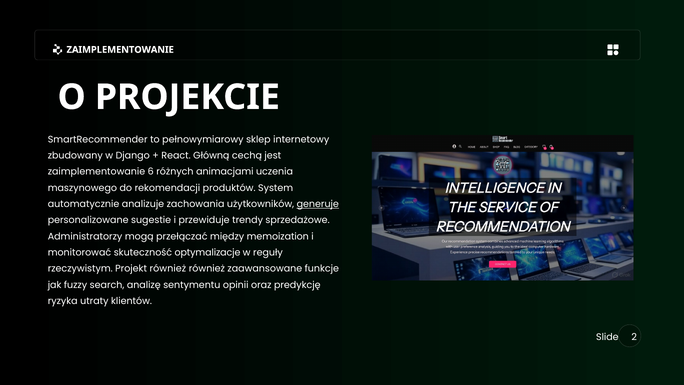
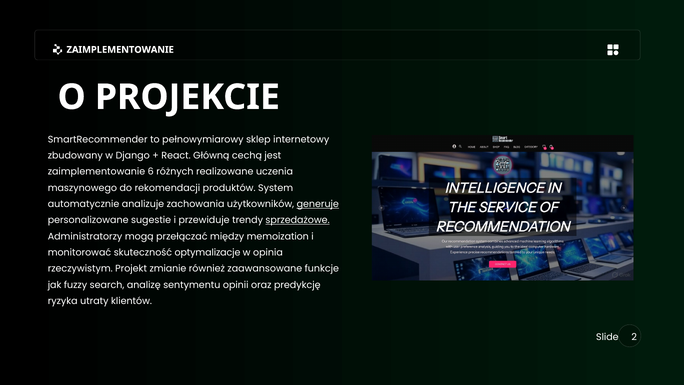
animacjami: animacjami -> realizowane (225, 172)
sprzedażowe underline: none -> present (298, 220)
reguły: reguły -> opinia (268, 252)
Projekt również: również -> zmianie (168, 269)
